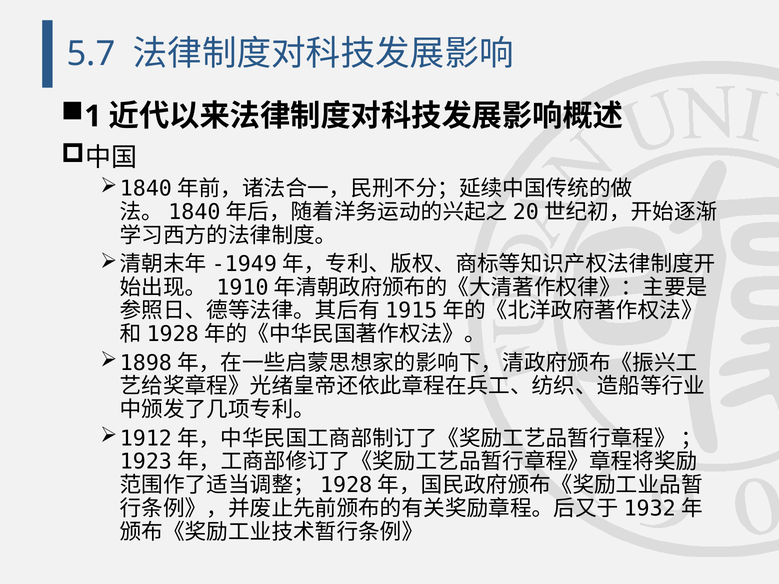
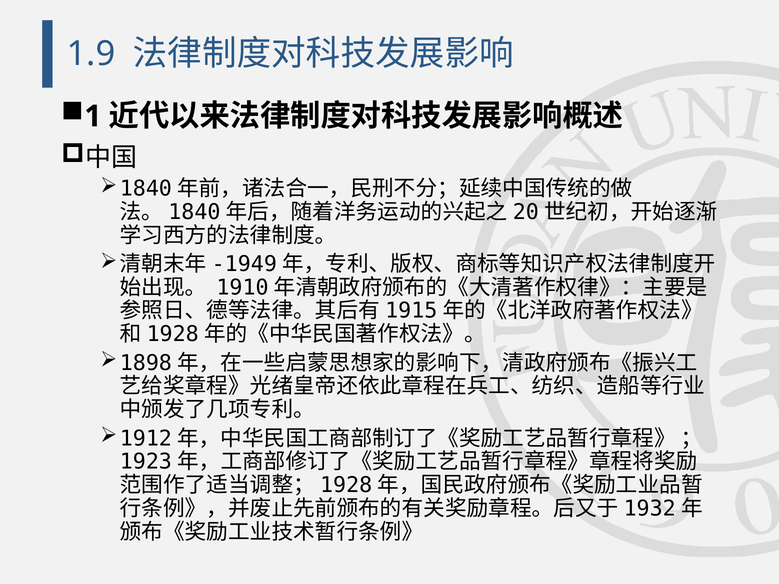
5.7: 5.7 -> 1.9 (91, 54)
